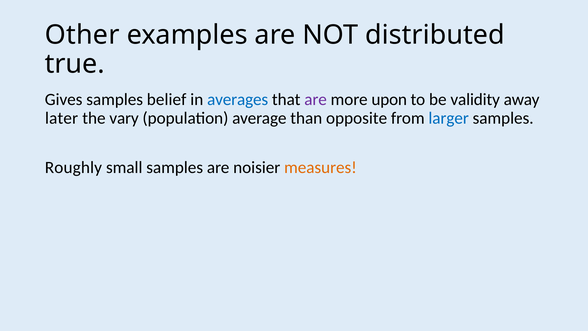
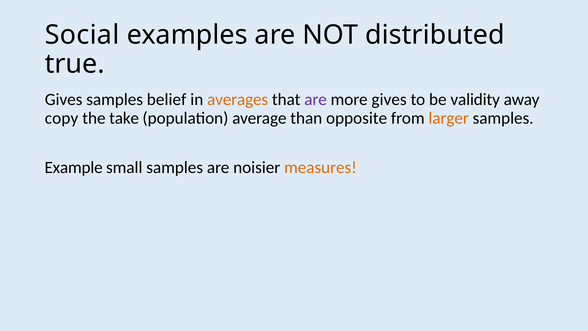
Other: Other -> Social (82, 35)
averages colour: blue -> orange (238, 99)
more upon: upon -> gives (389, 99)
later: later -> copy (62, 118)
vary: vary -> take (124, 118)
larger colour: blue -> orange (449, 118)
Roughly: Roughly -> Example (74, 167)
